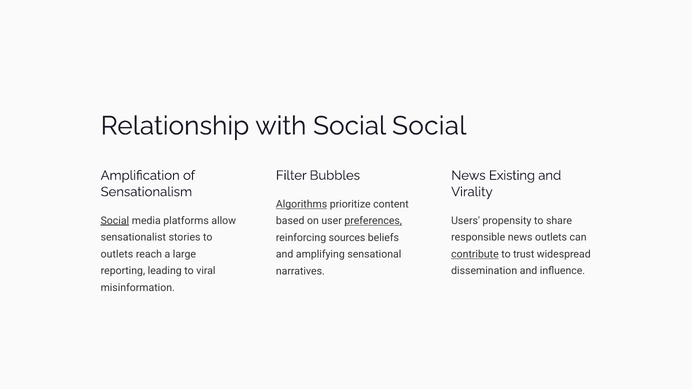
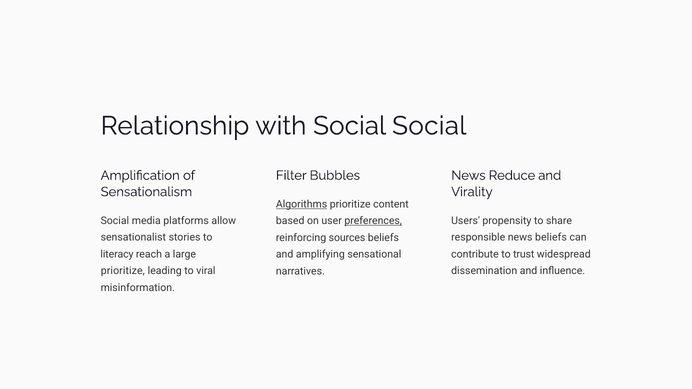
Existing: Existing -> Reduce (512, 176)
Social underline: present -> none (115, 221)
news outlets: outlets -> beliefs (551, 237)
outlets: outlets -> literacy (117, 254)
contribute underline: present -> none (475, 254)
reporting: reporting -> prioritize (123, 271)
